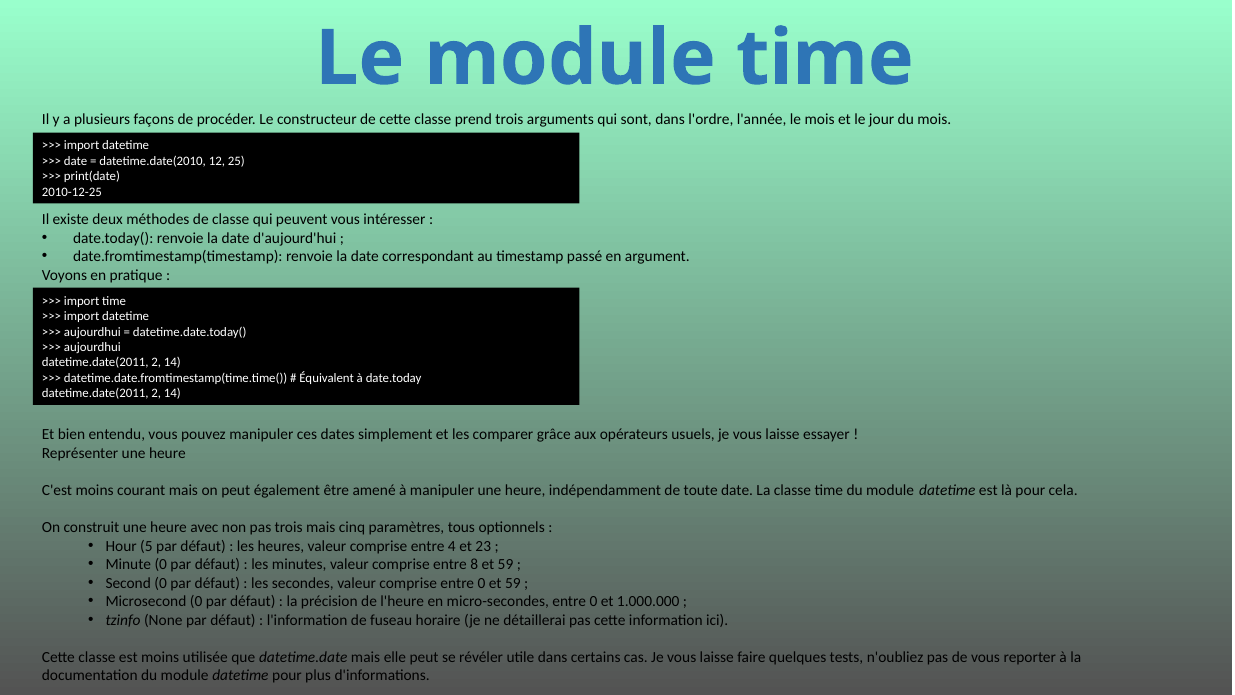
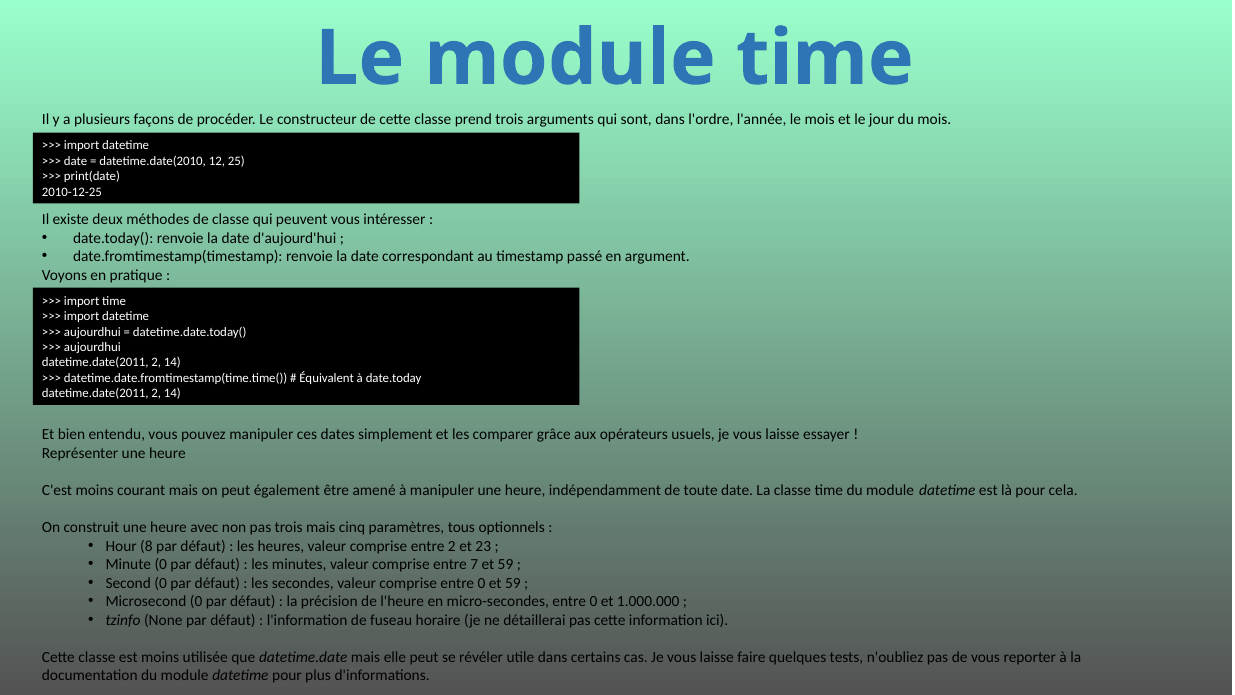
5: 5 -> 8 (146, 546)
entre 4: 4 -> 2 (452, 546)
8: 8 -> 7 (474, 564)
